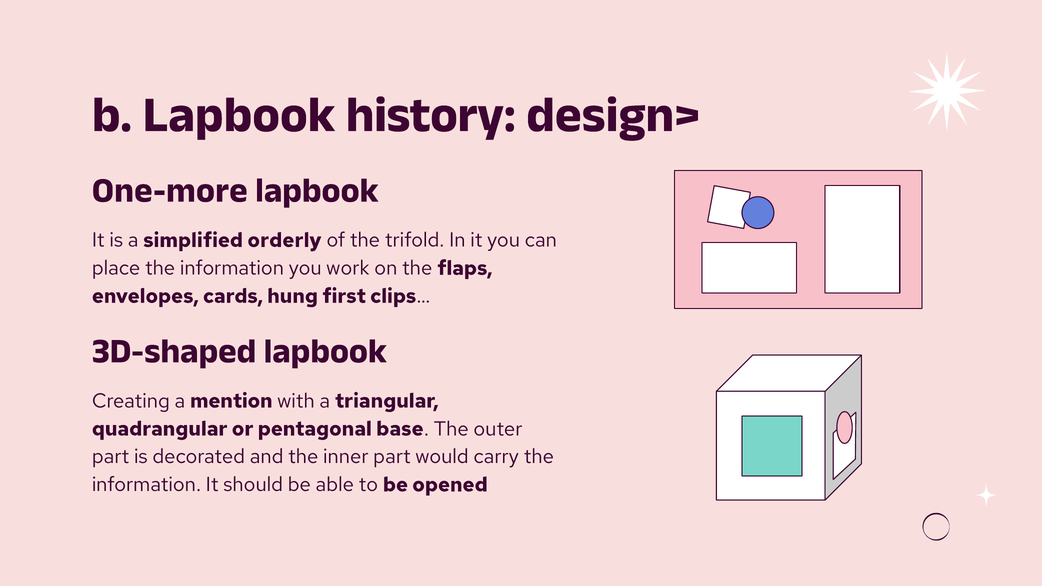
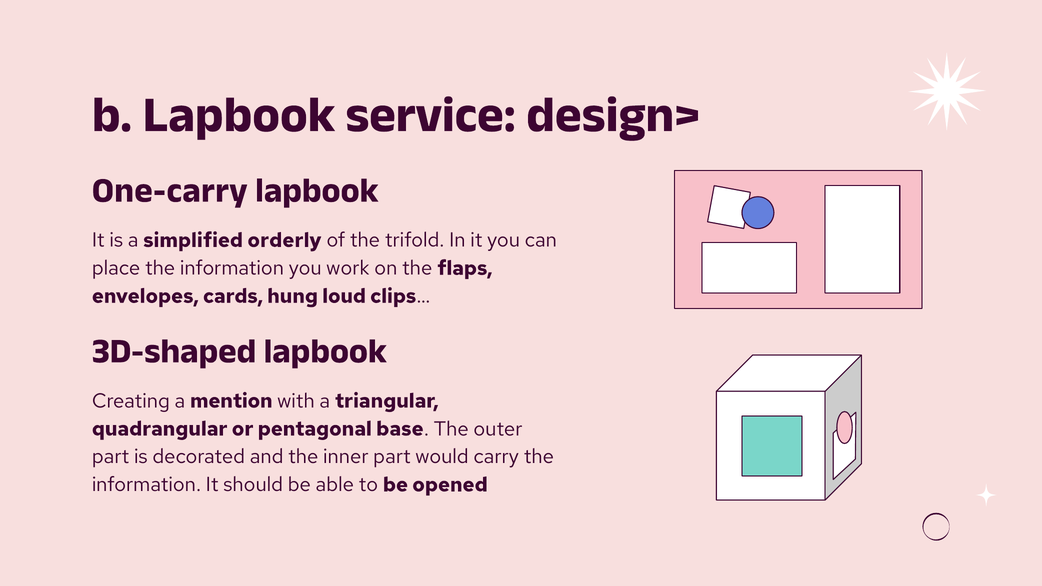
history: history -> service (431, 114)
One-more: One-more -> One-carry (170, 190)
first: first -> loud (344, 296)
